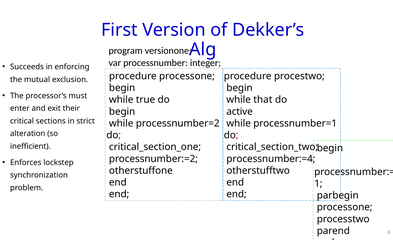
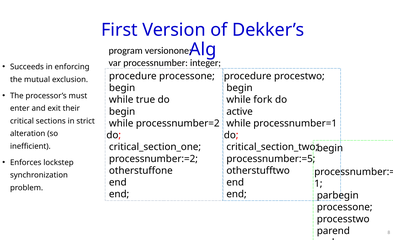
that: that -> fork (263, 100)
processnumber:=4: processnumber:=4 -> processnumber:=5 (271, 159)
